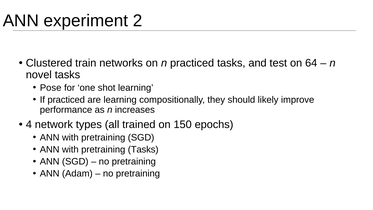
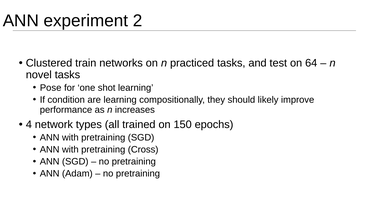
If practiced: practiced -> condition (66, 100)
pretraining Tasks: Tasks -> Cross (143, 149)
